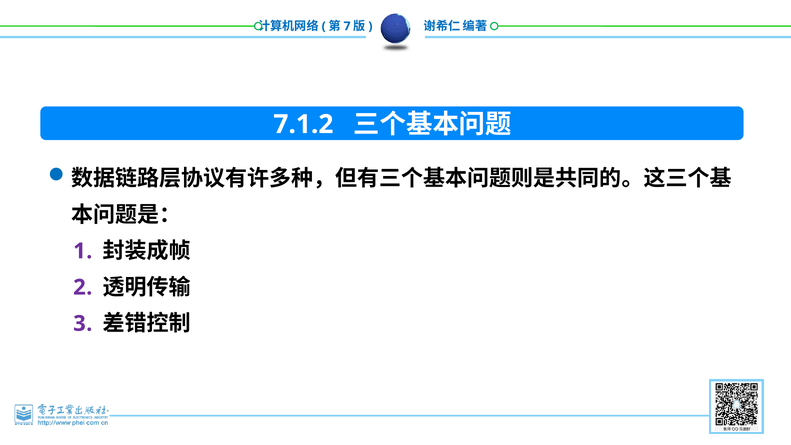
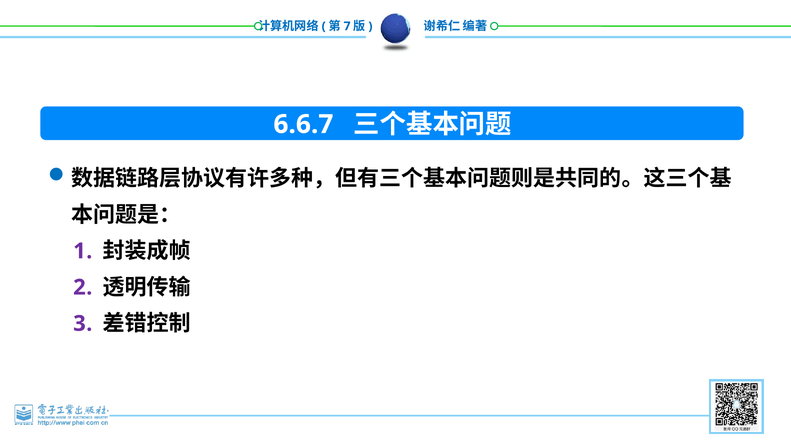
7.1.2: 7.1.2 -> 6.6.7 (303, 124)
